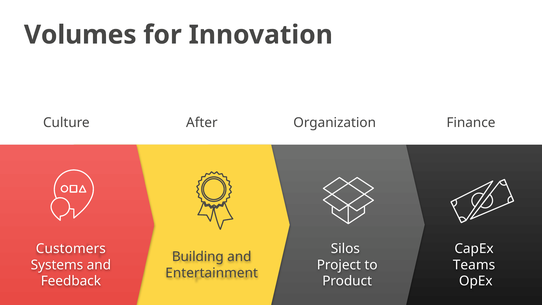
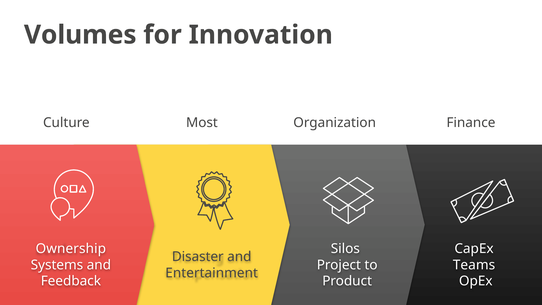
After: After -> Most (202, 123)
Customers: Customers -> Ownership (71, 249)
Building: Building -> Disaster (198, 257)
